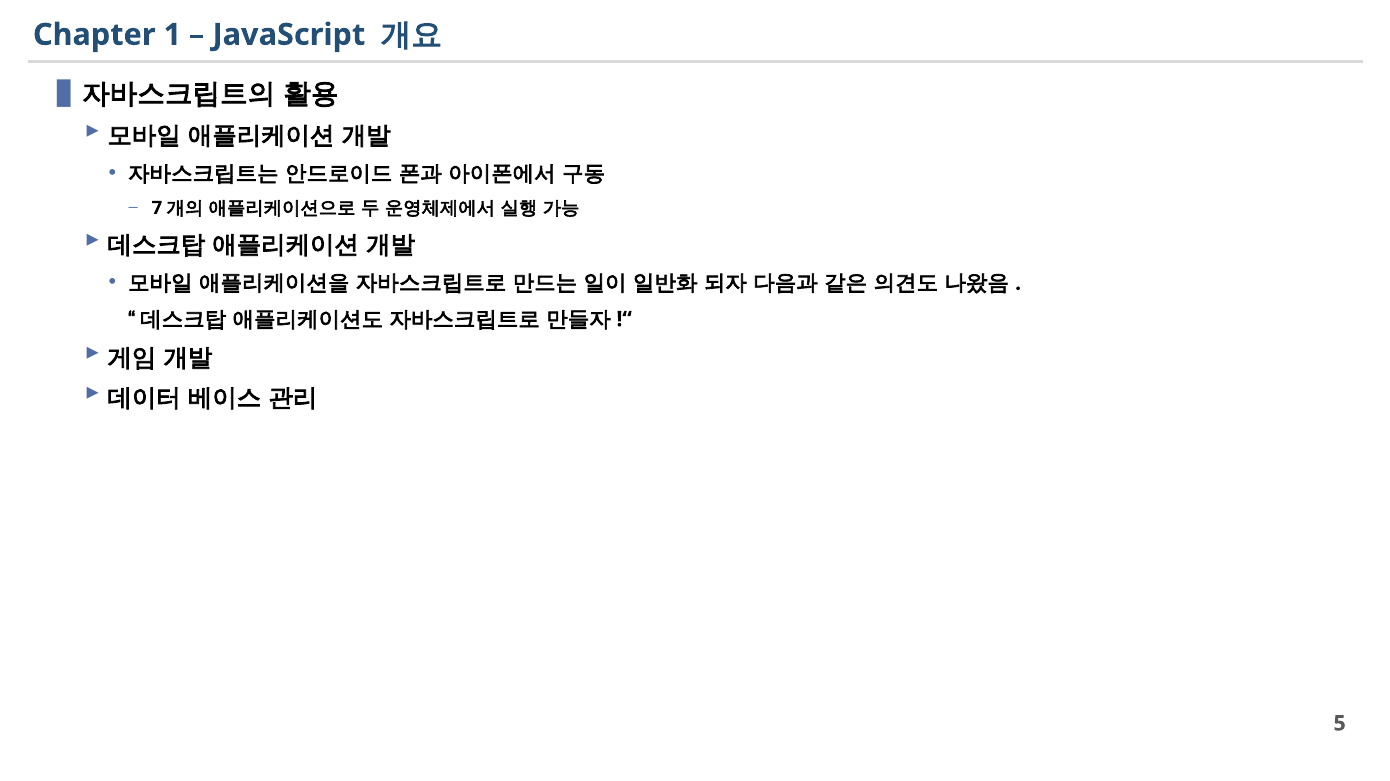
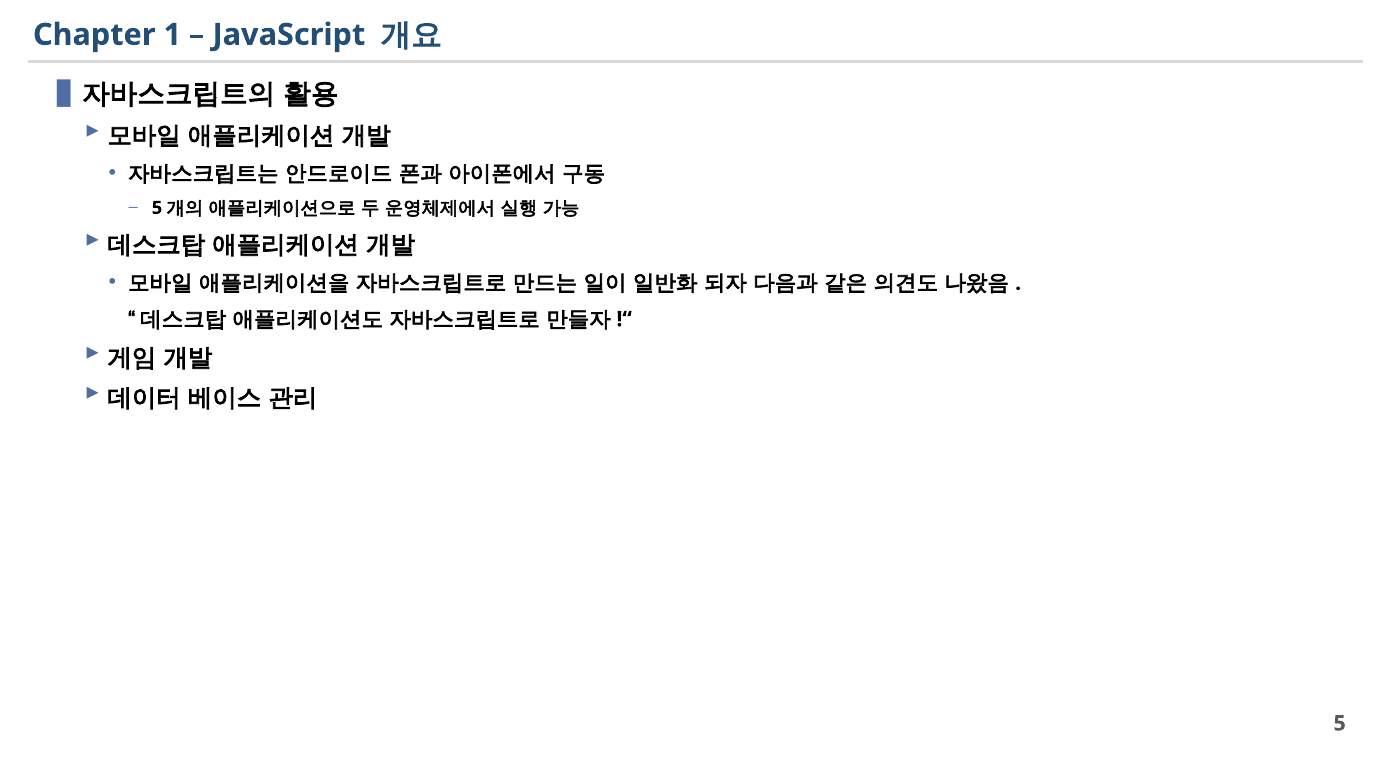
7: 7 -> 5 (157, 208)
